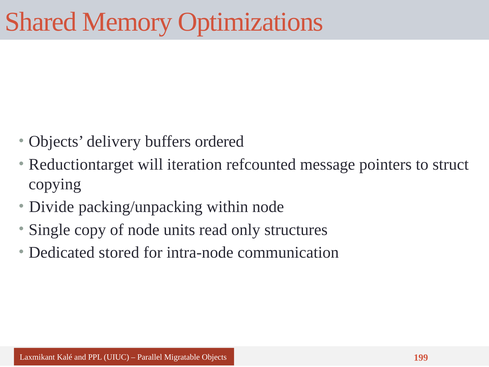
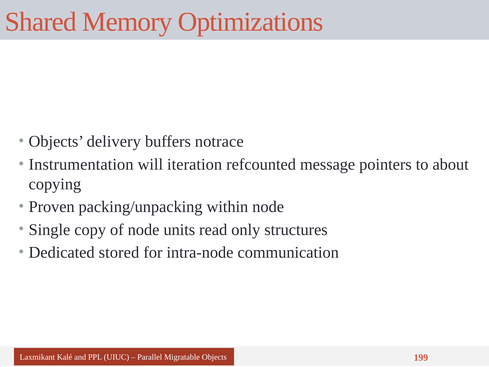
ordered: ordered -> notrace (219, 141)
Reductiontarget: Reductiontarget -> Instrumentation (81, 164)
struct: struct -> about (451, 164)
Divide: Divide -> Proven (52, 207)
